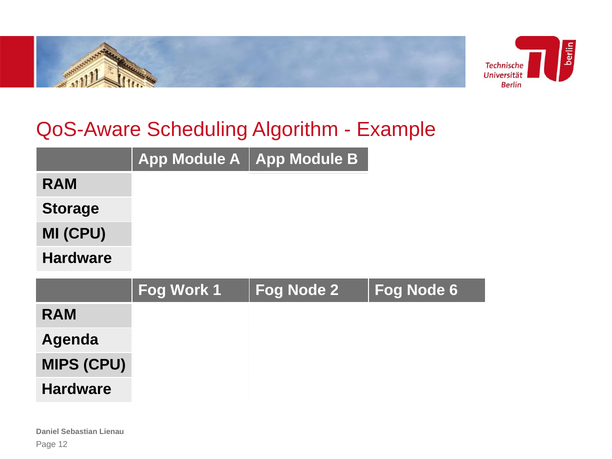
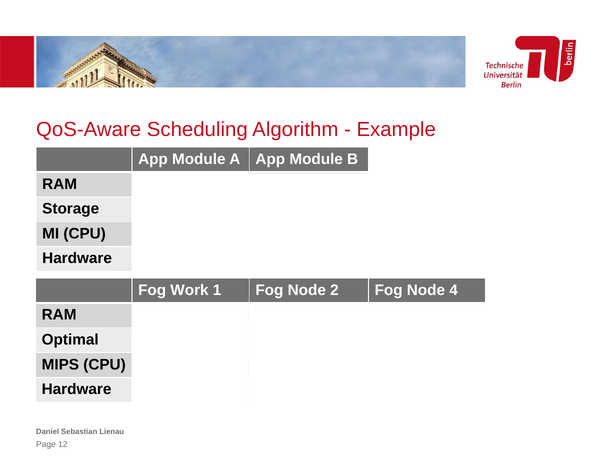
Node 6: 6 -> 4 (454, 290)
Agenda: Agenda -> Optimal (70, 340)
